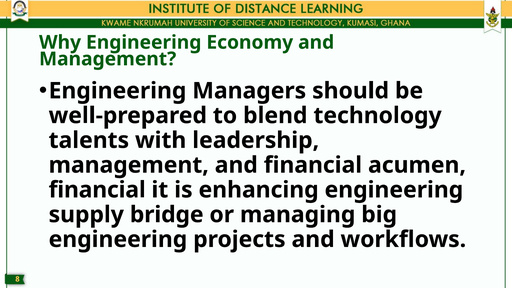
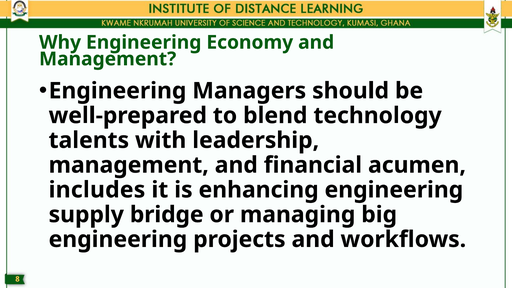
financial: financial -> includes (97, 190)
